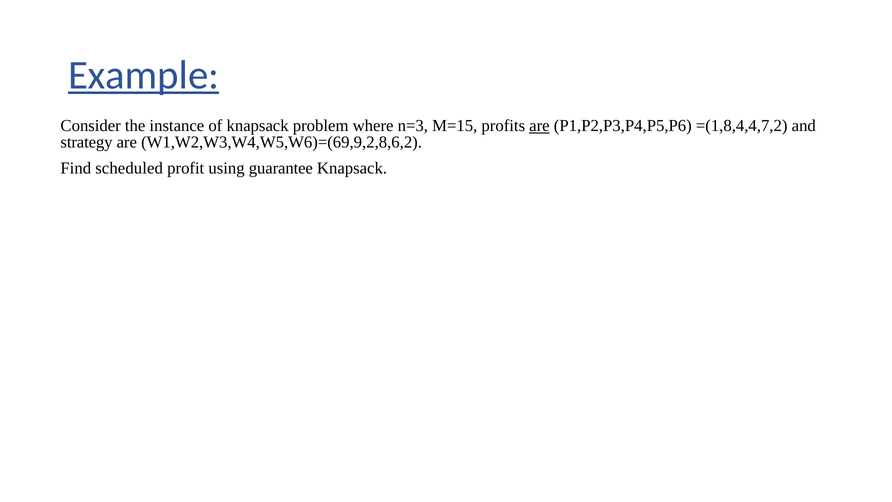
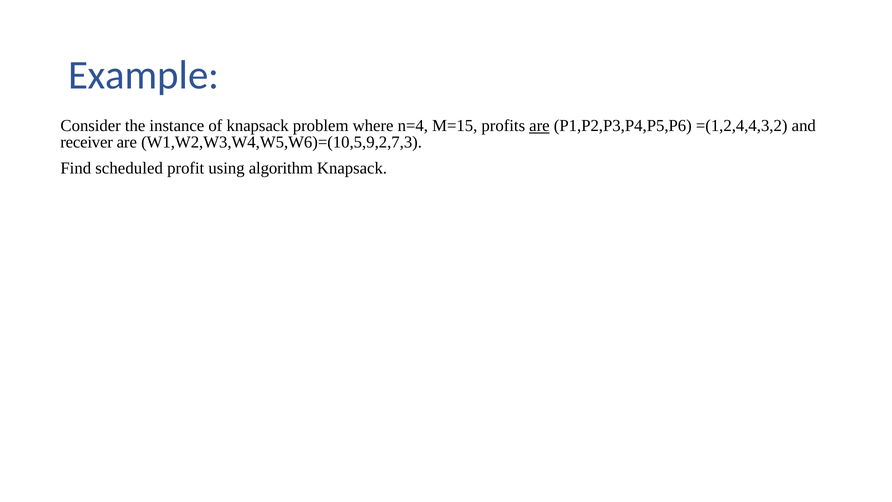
Example underline: present -> none (144, 75)
n=3: n=3 -> n=4 (413, 126)
=(1,8,4,4,7,2: =(1,8,4,4,7,2 -> =(1,2,4,4,3,2 (742, 126)
strategy: strategy -> receiver (87, 142)
W1,W2,W3,W4,W5,W6)=(69,9,2,8,6,2: W1,W2,W3,W4,W5,W6)=(69,9,2,8,6,2 -> W1,W2,W3,W4,W5,W6)=(10,5,9,2,7,3 (282, 142)
guarantee: guarantee -> algorithm (281, 168)
